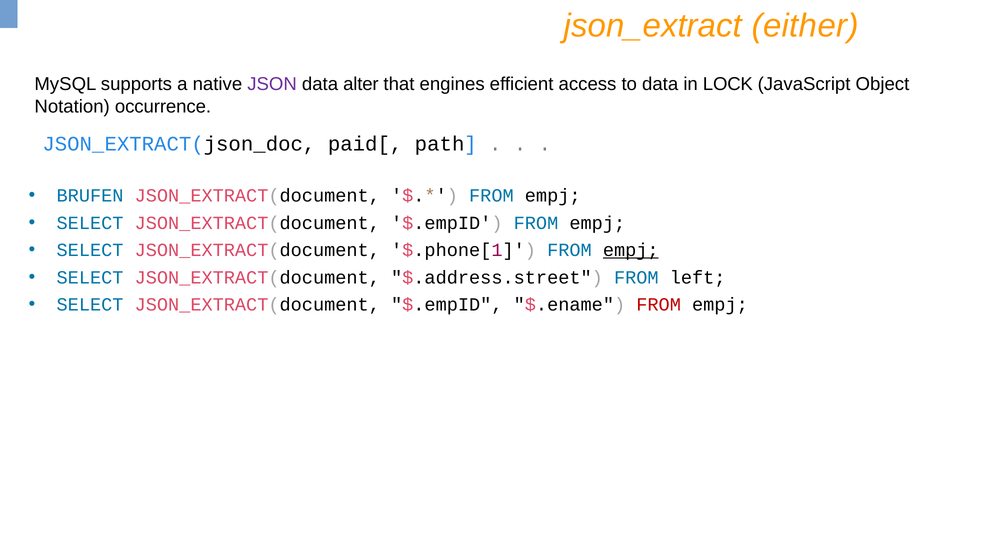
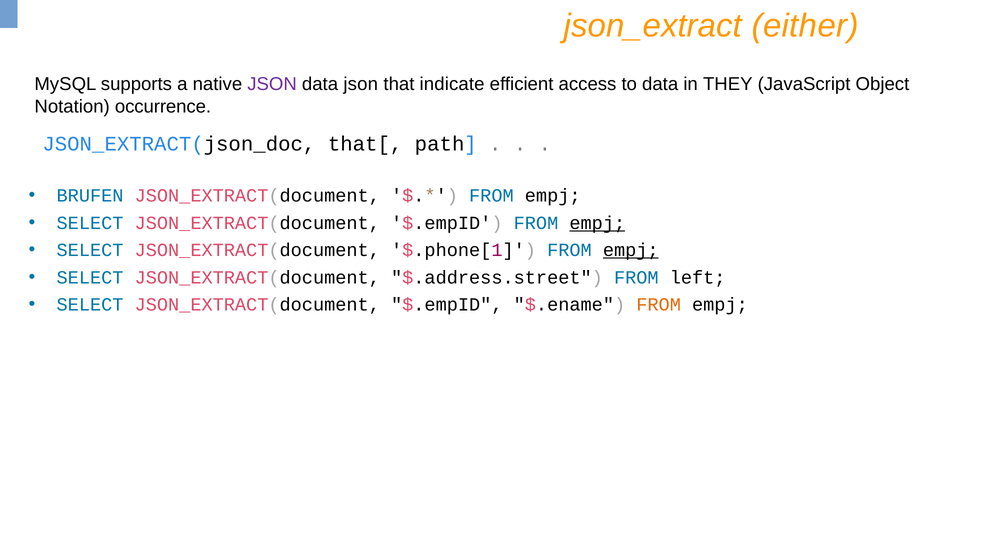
data alter: alter -> json (361, 84)
engines: engines -> indicate (452, 84)
LOCK: LOCK -> THEY (728, 84)
paid[: paid[ -> that[ (365, 144)
empj underline: none -> present (597, 223)
FROM colour: red -> orange (659, 304)
